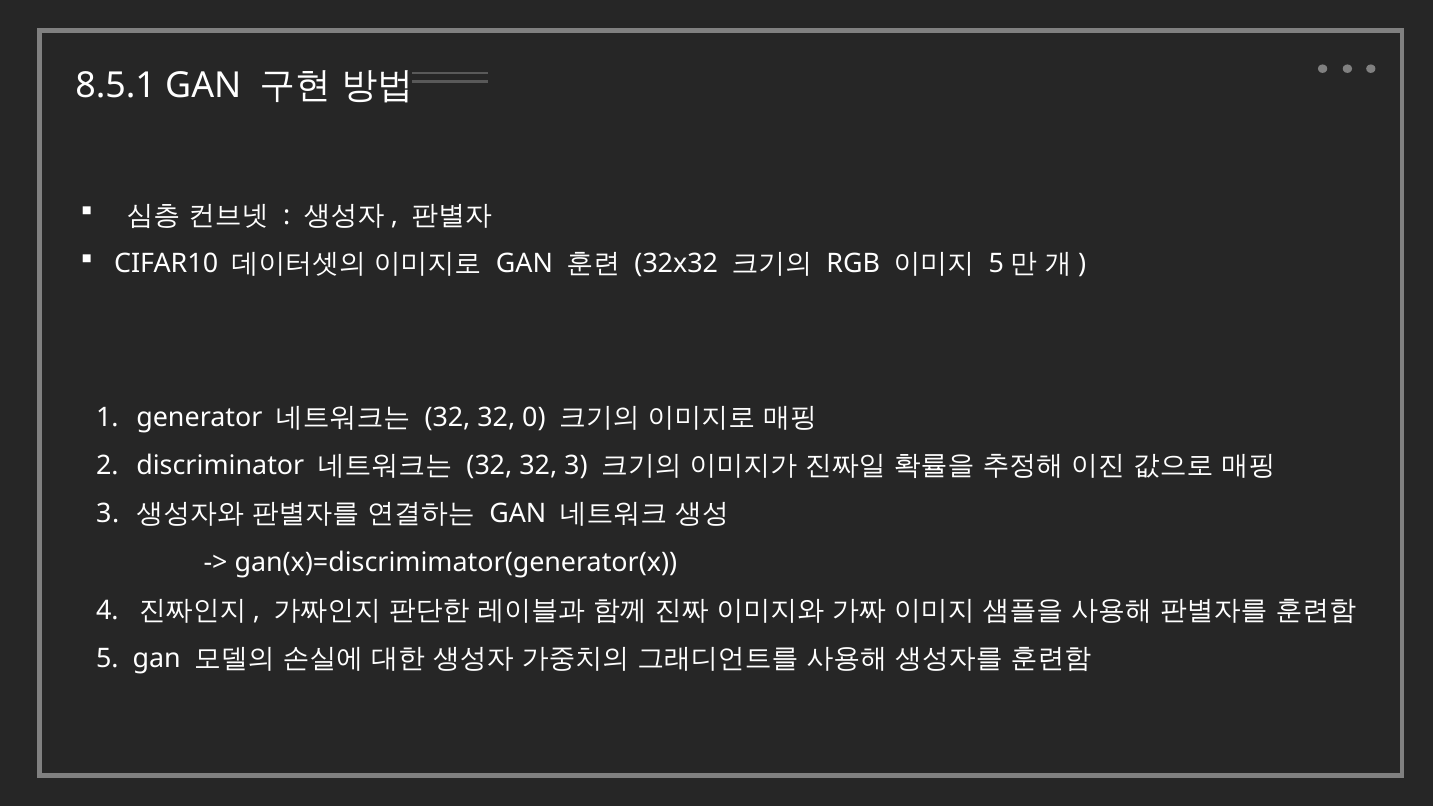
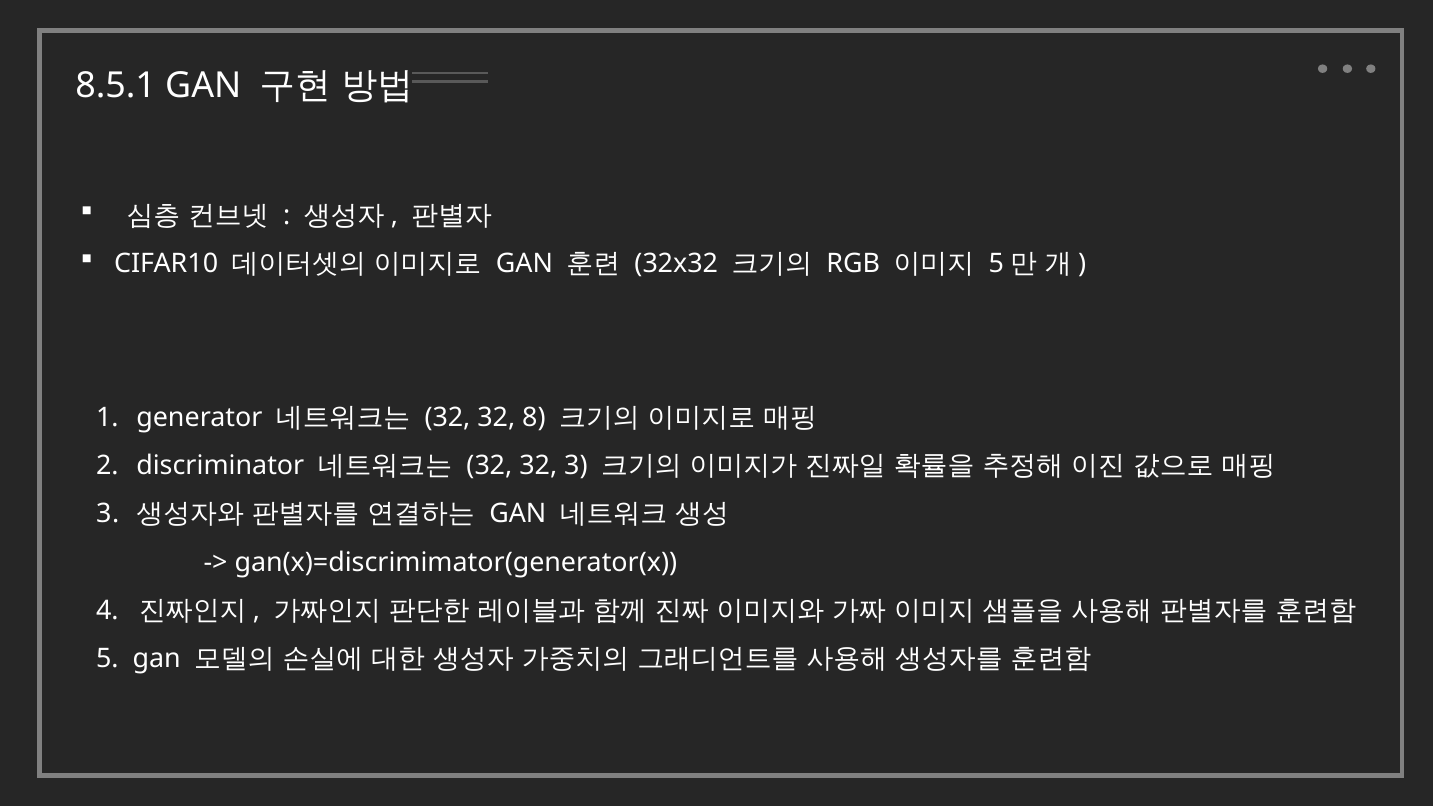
0: 0 -> 8 (534, 417)
